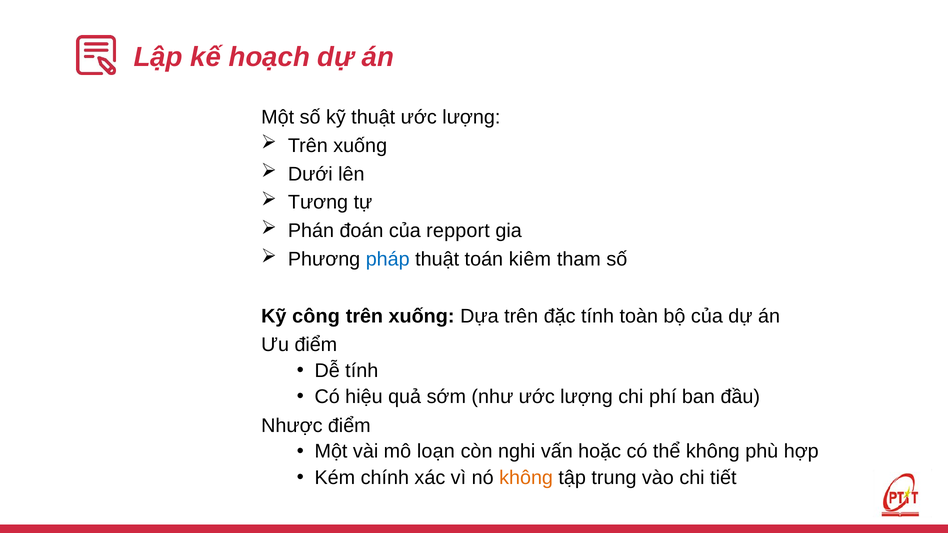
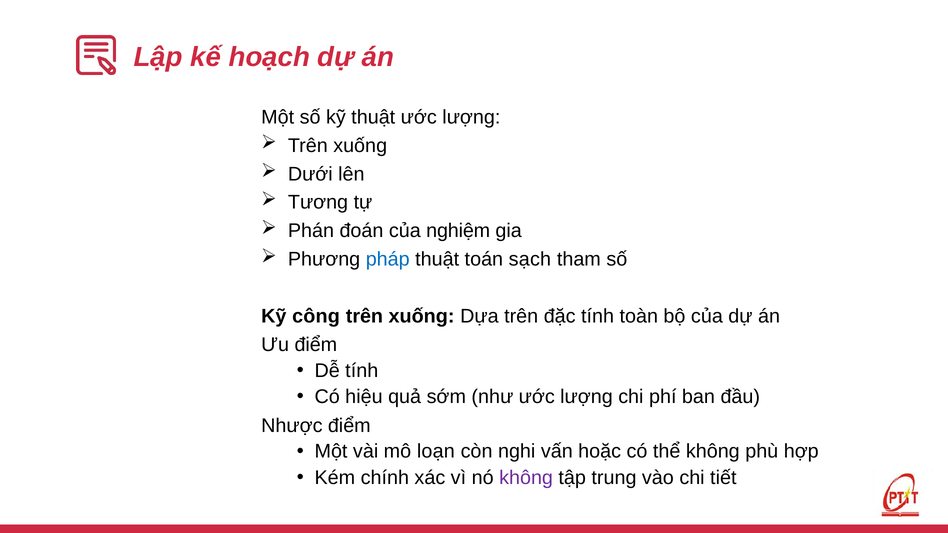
repport: repport -> nghiệm (458, 231)
kiêm: kiêm -> sạch (530, 259)
không colour: orange -> purple (526, 478)
